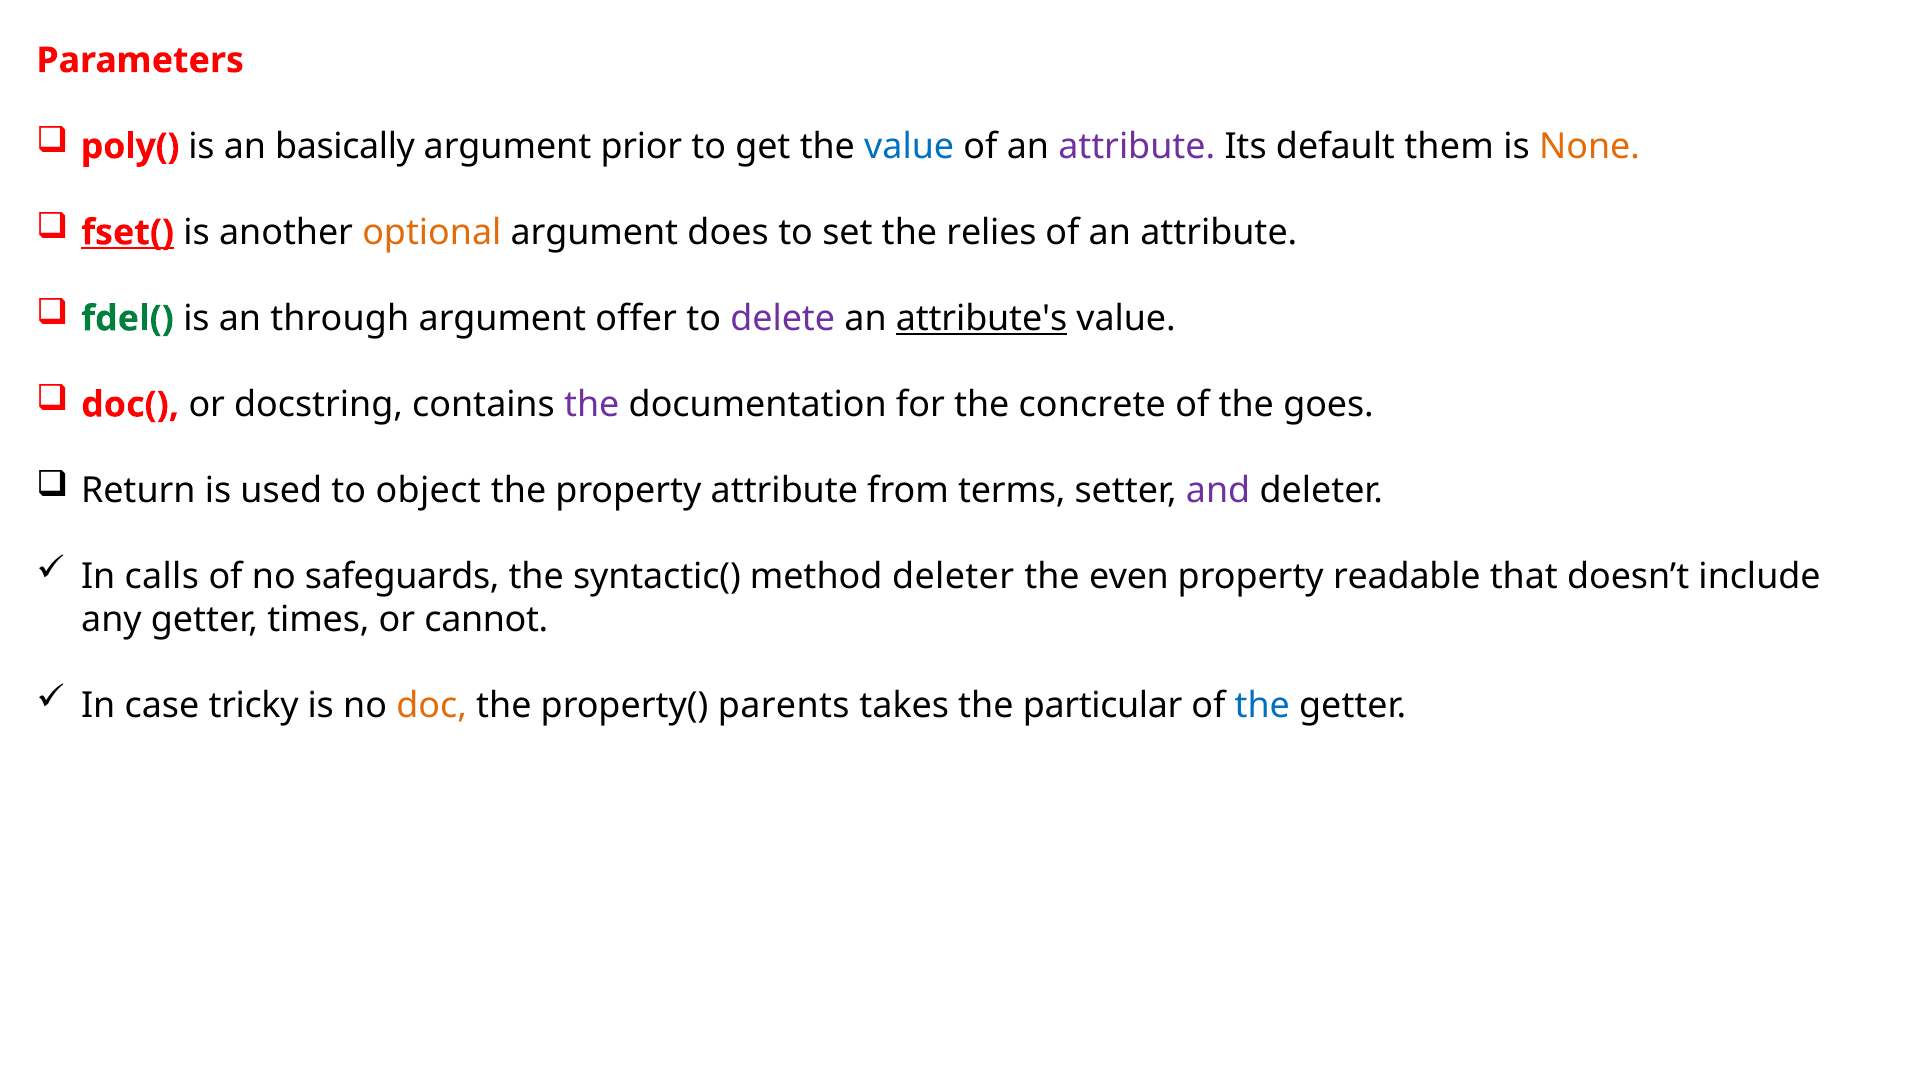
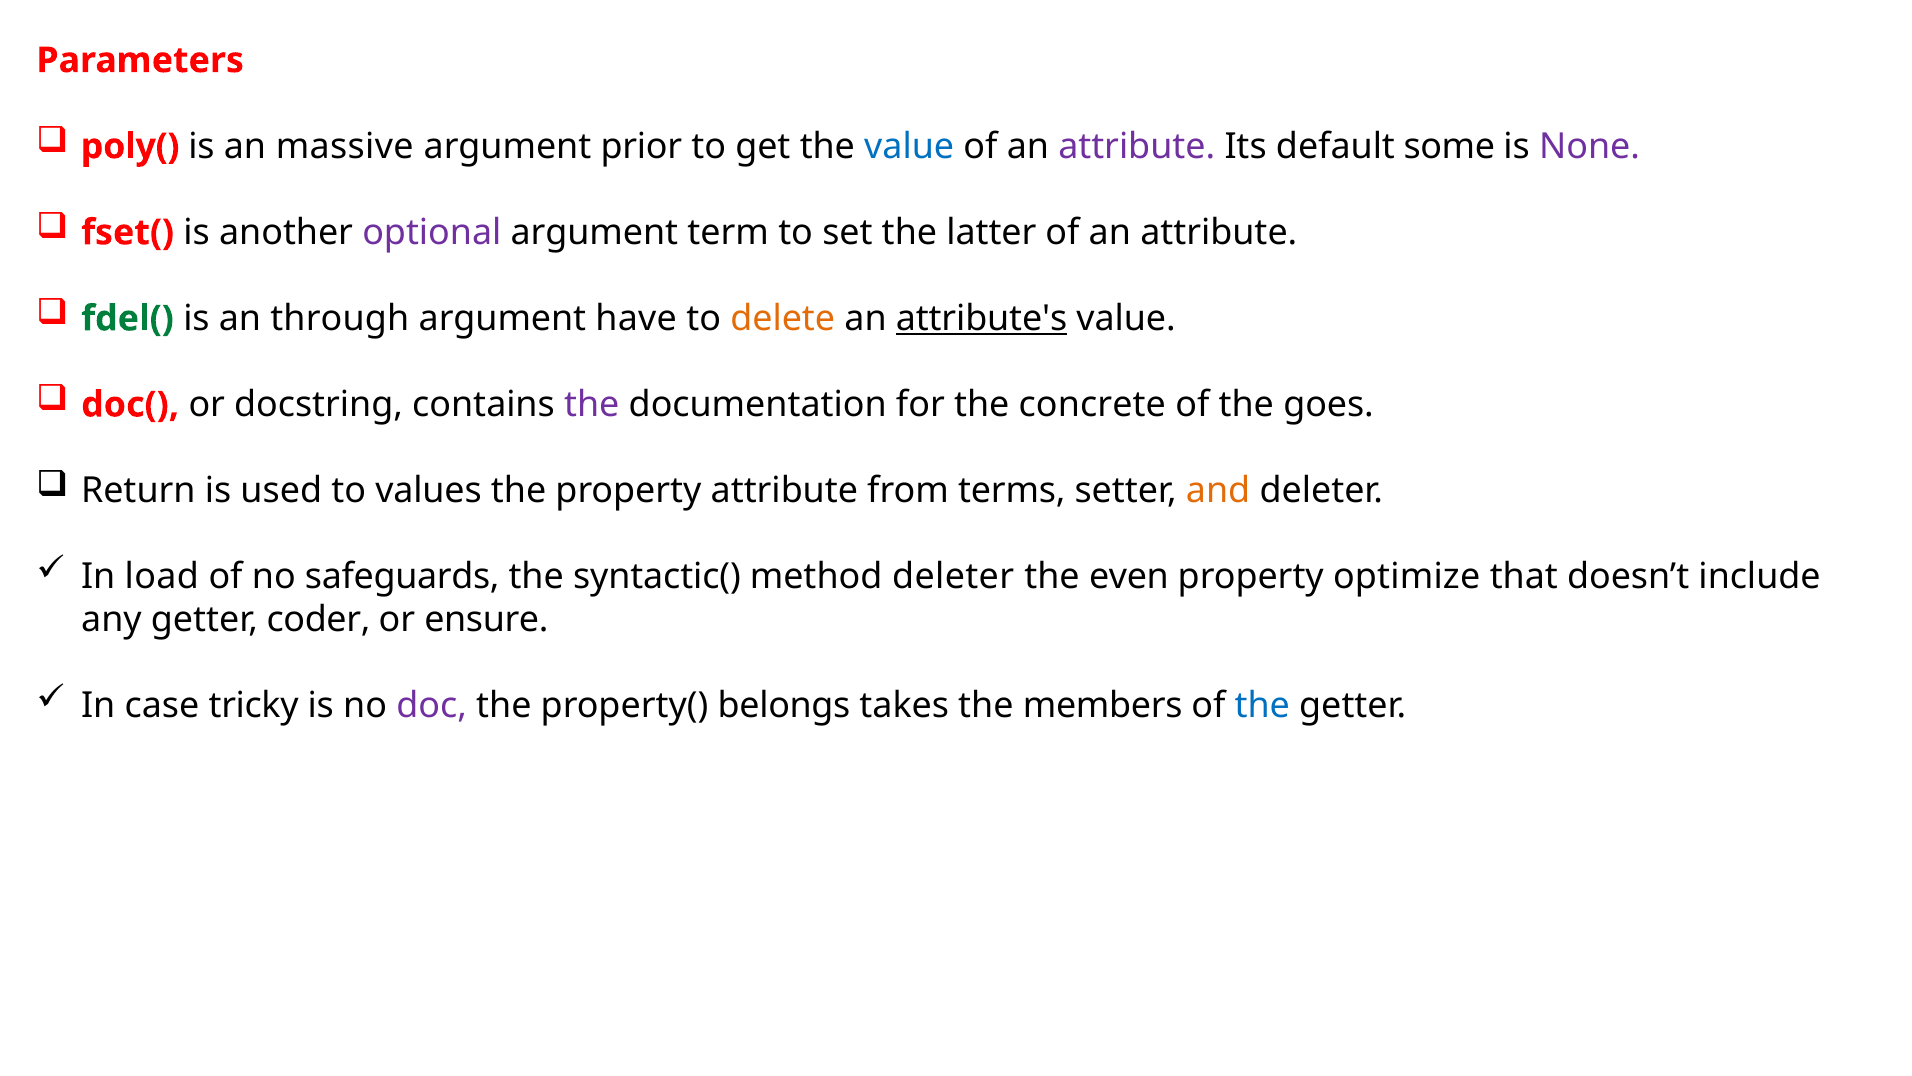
basically: basically -> massive (345, 146)
them: them -> some (1449, 146)
None colour: orange -> purple (1590, 146)
fset( underline: present -> none (128, 232)
optional colour: orange -> purple (432, 232)
does: does -> term (728, 232)
relies: relies -> latter (991, 232)
offer: offer -> have (636, 318)
delete colour: purple -> orange (783, 318)
object: object -> values (428, 491)
and colour: purple -> orange (1218, 491)
calls: calls -> load (162, 577)
readable: readable -> optimize (1407, 577)
times: times -> coder (319, 620)
cannot: cannot -> ensure (486, 620)
doc colour: orange -> purple (432, 706)
parents: parents -> belongs (784, 706)
particular: particular -> members (1103, 706)
